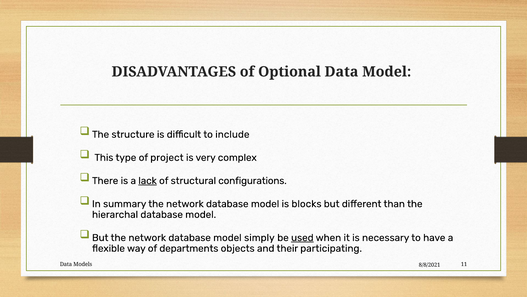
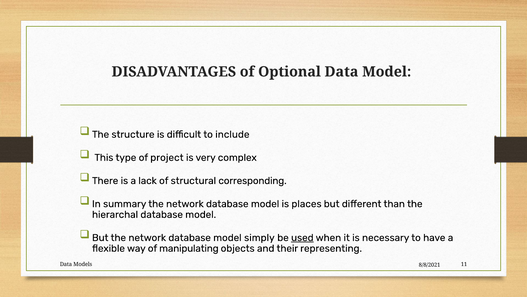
lack underline: present -> none (148, 180)
configurations: configurations -> corresponding (253, 180)
blocks: blocks -> places (306, 204)
departments: departments -> manipulating (189, 248)
participating: participating -> representing (331, 248)
